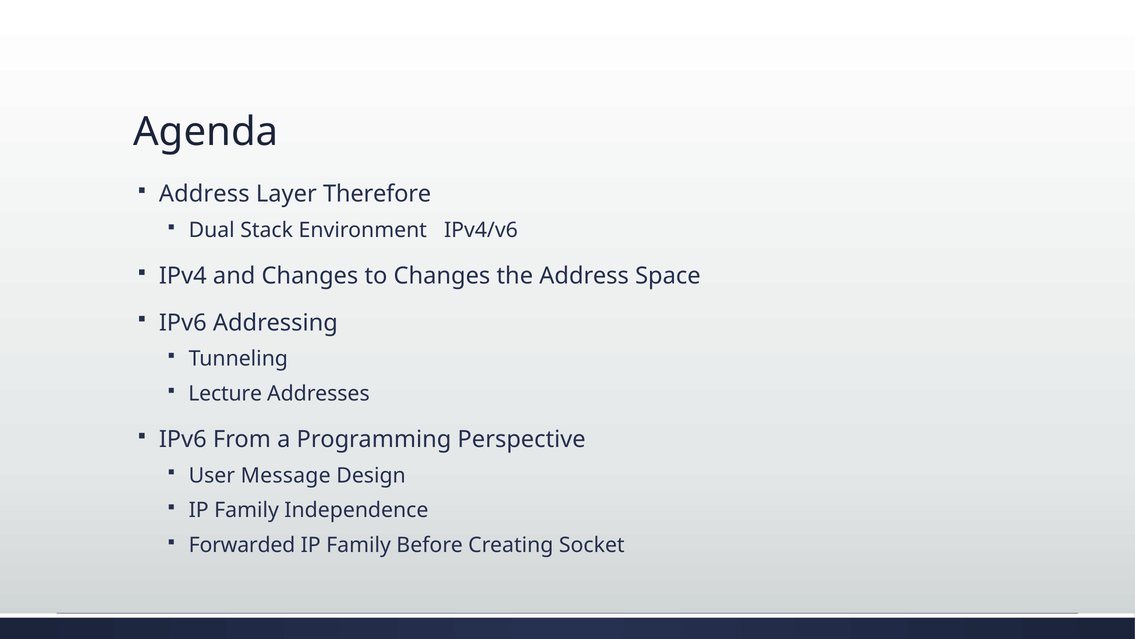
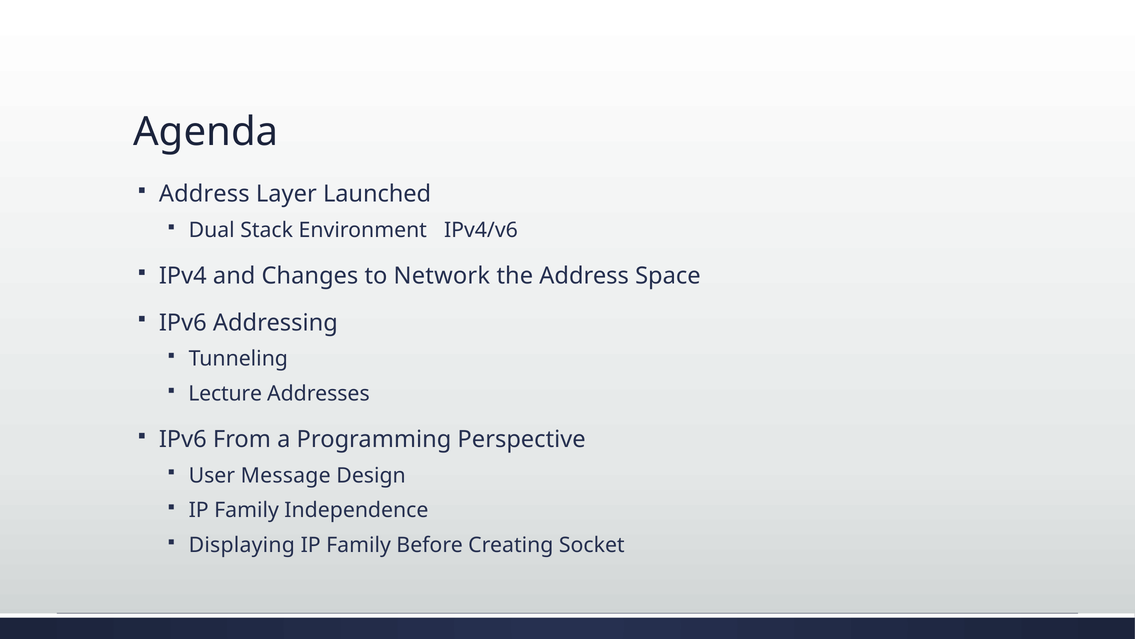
Therefore: Therefore -> Launched (377, 194)
to Changes: Changes -> Network (442, 276)
Forwarded: Forwarded -> Displaying (242, 545)
